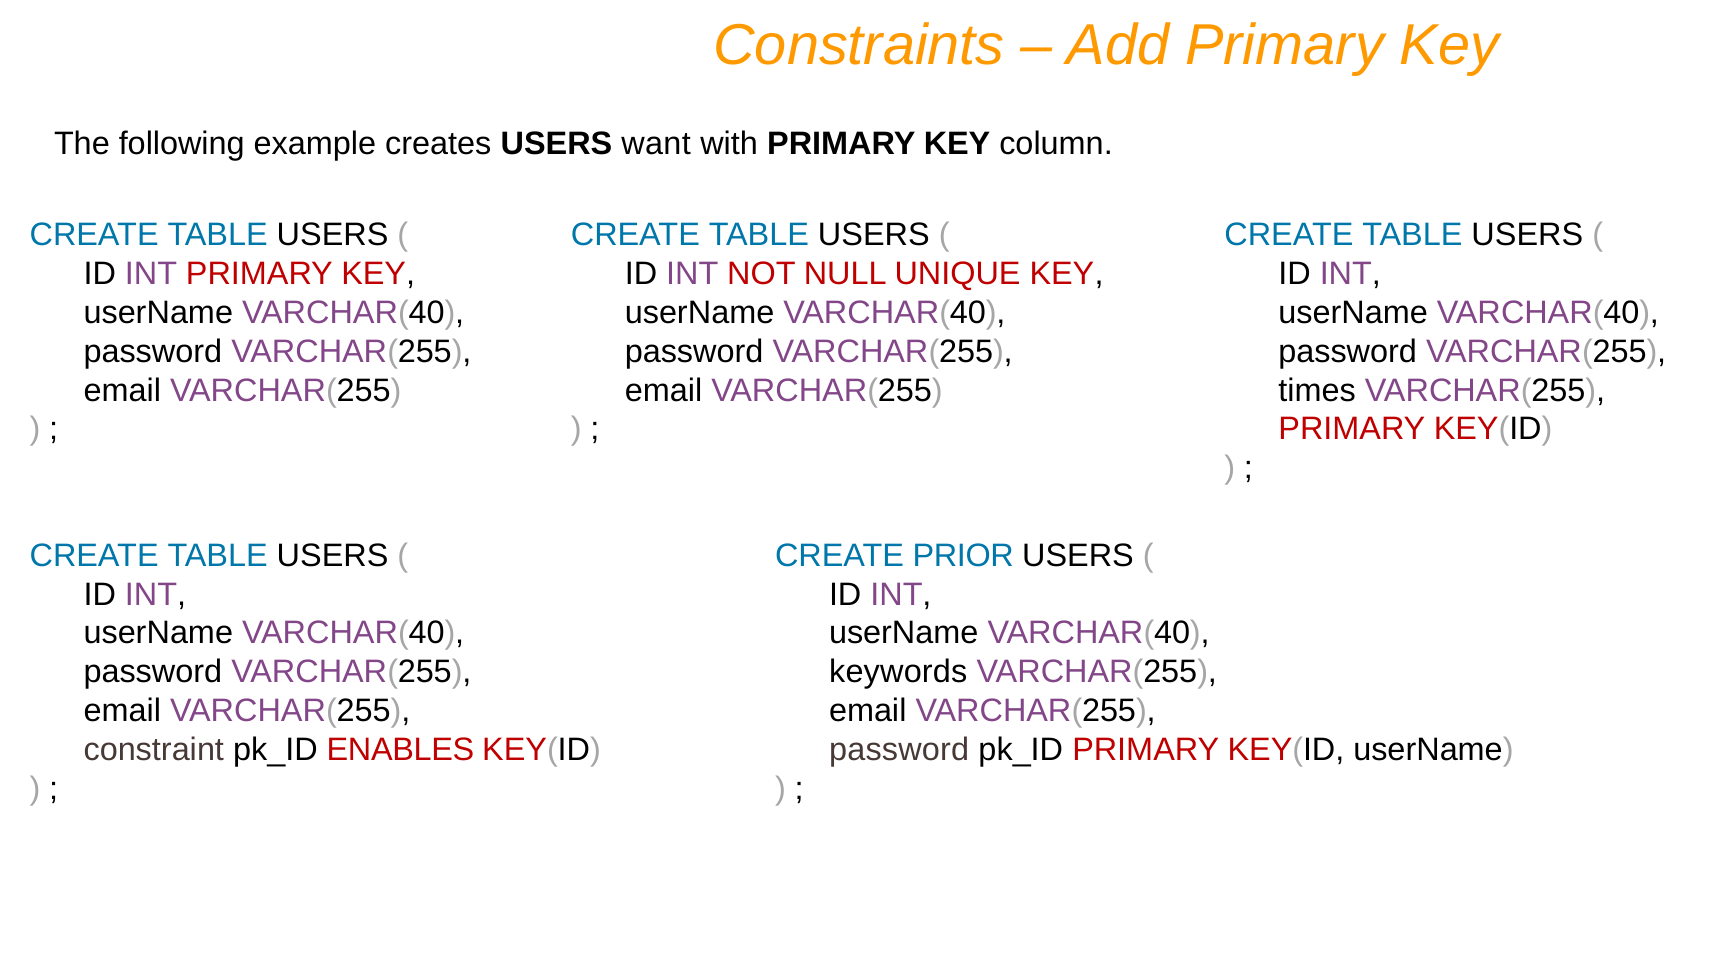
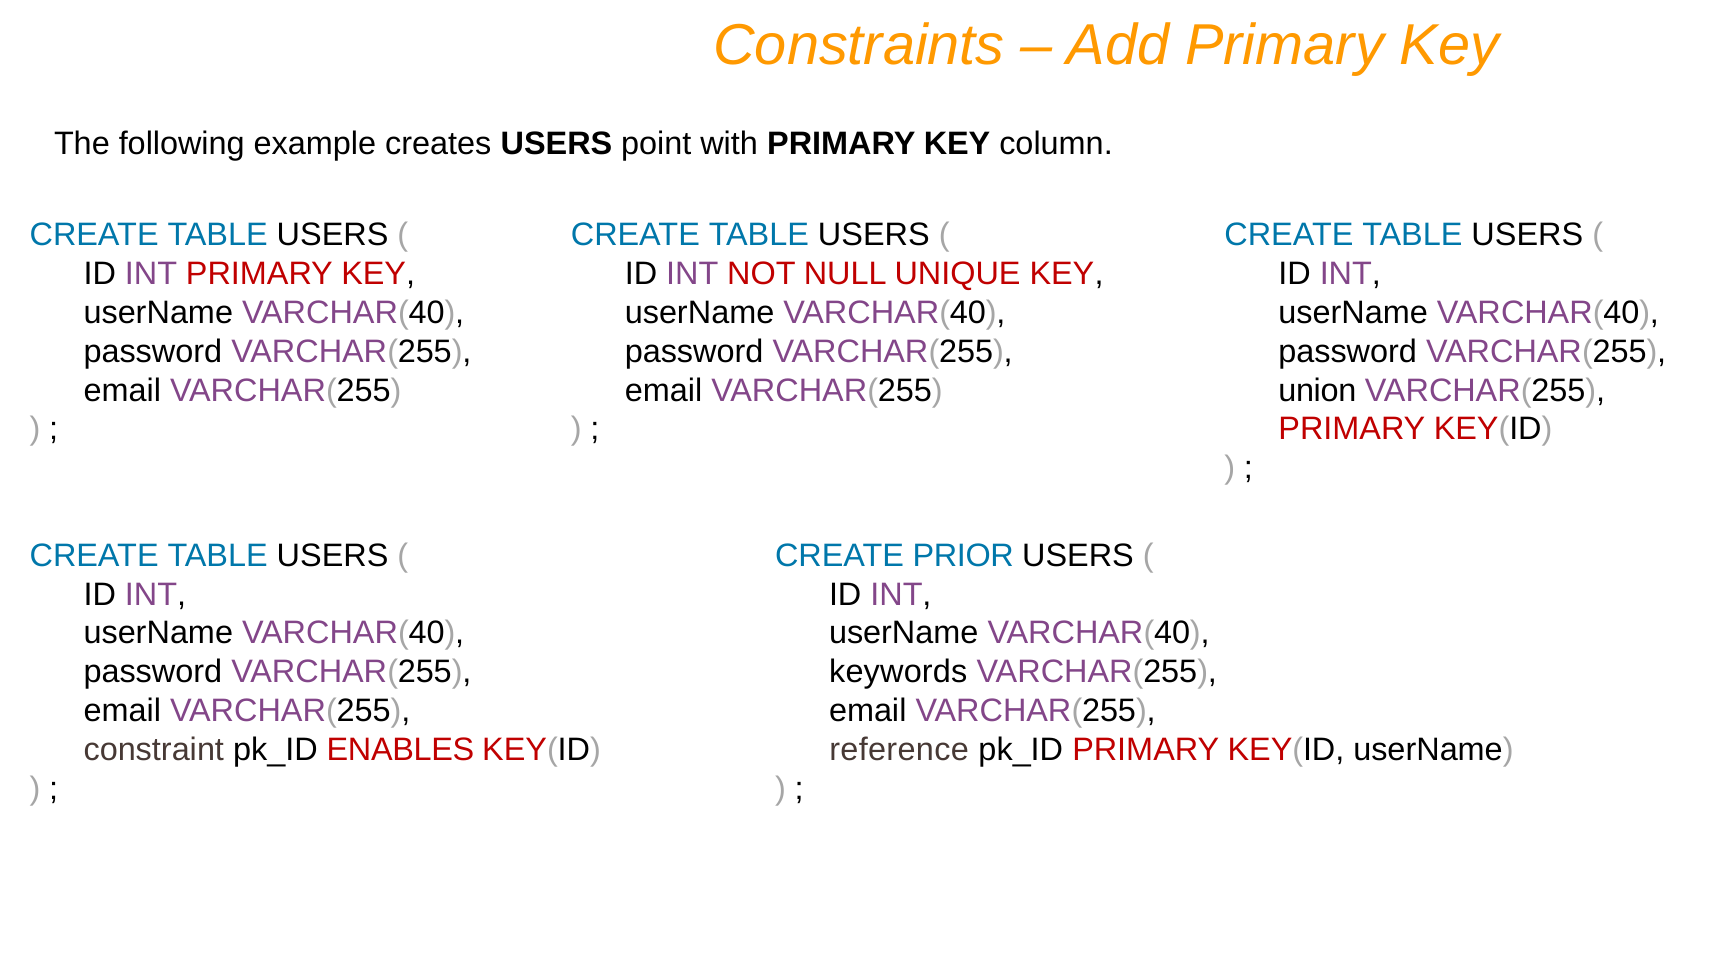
want: want -> point (656, 144)
times: times -> union (1317, 390)
password: password -> reference (899, 750)
